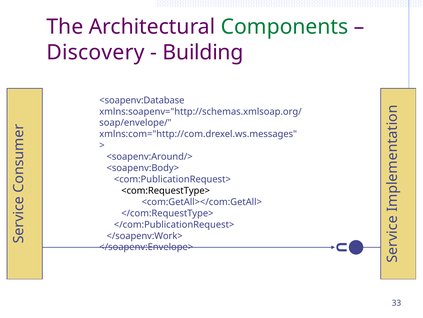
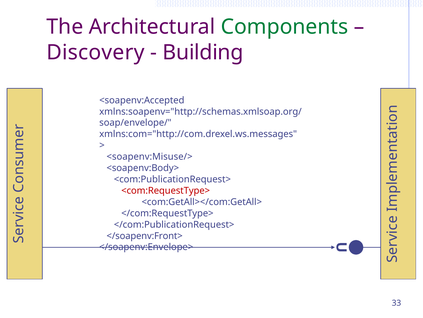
<soapenv:Database: <soapenv:Database -> <soapenv:Accepted (142, 100)
<soapenv:Around/>: <soapenv:Around/> -> <soapenv:Misuse/> (150, 156)
<com:RequestType> colour: black -> red (166, 190)
</soapenv:Work>: </soapenv:Work> -> </soapenv:Front> (145, 235)
